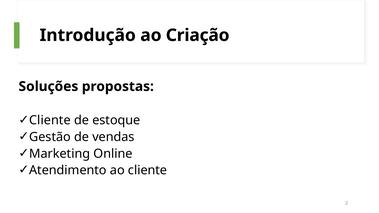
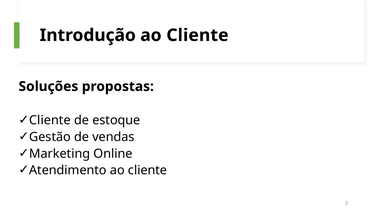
Introdução ao Criação: Criação -> Cliente (197, 35)
